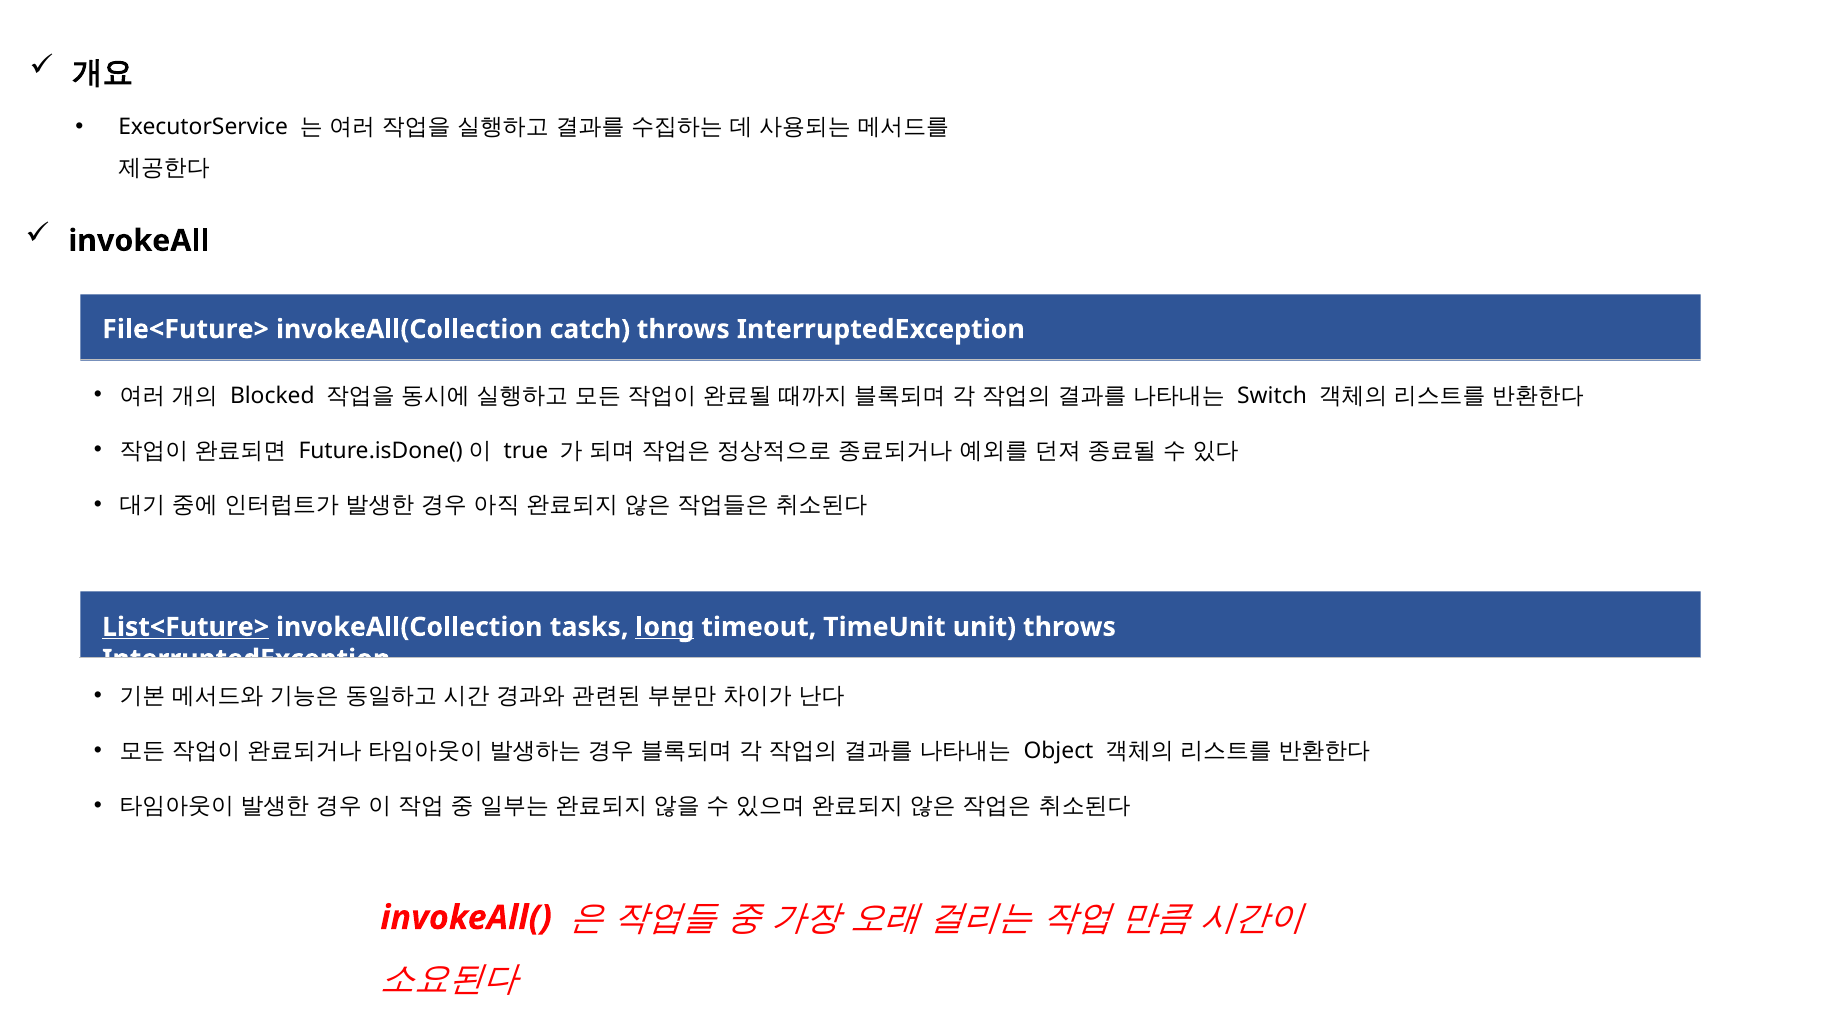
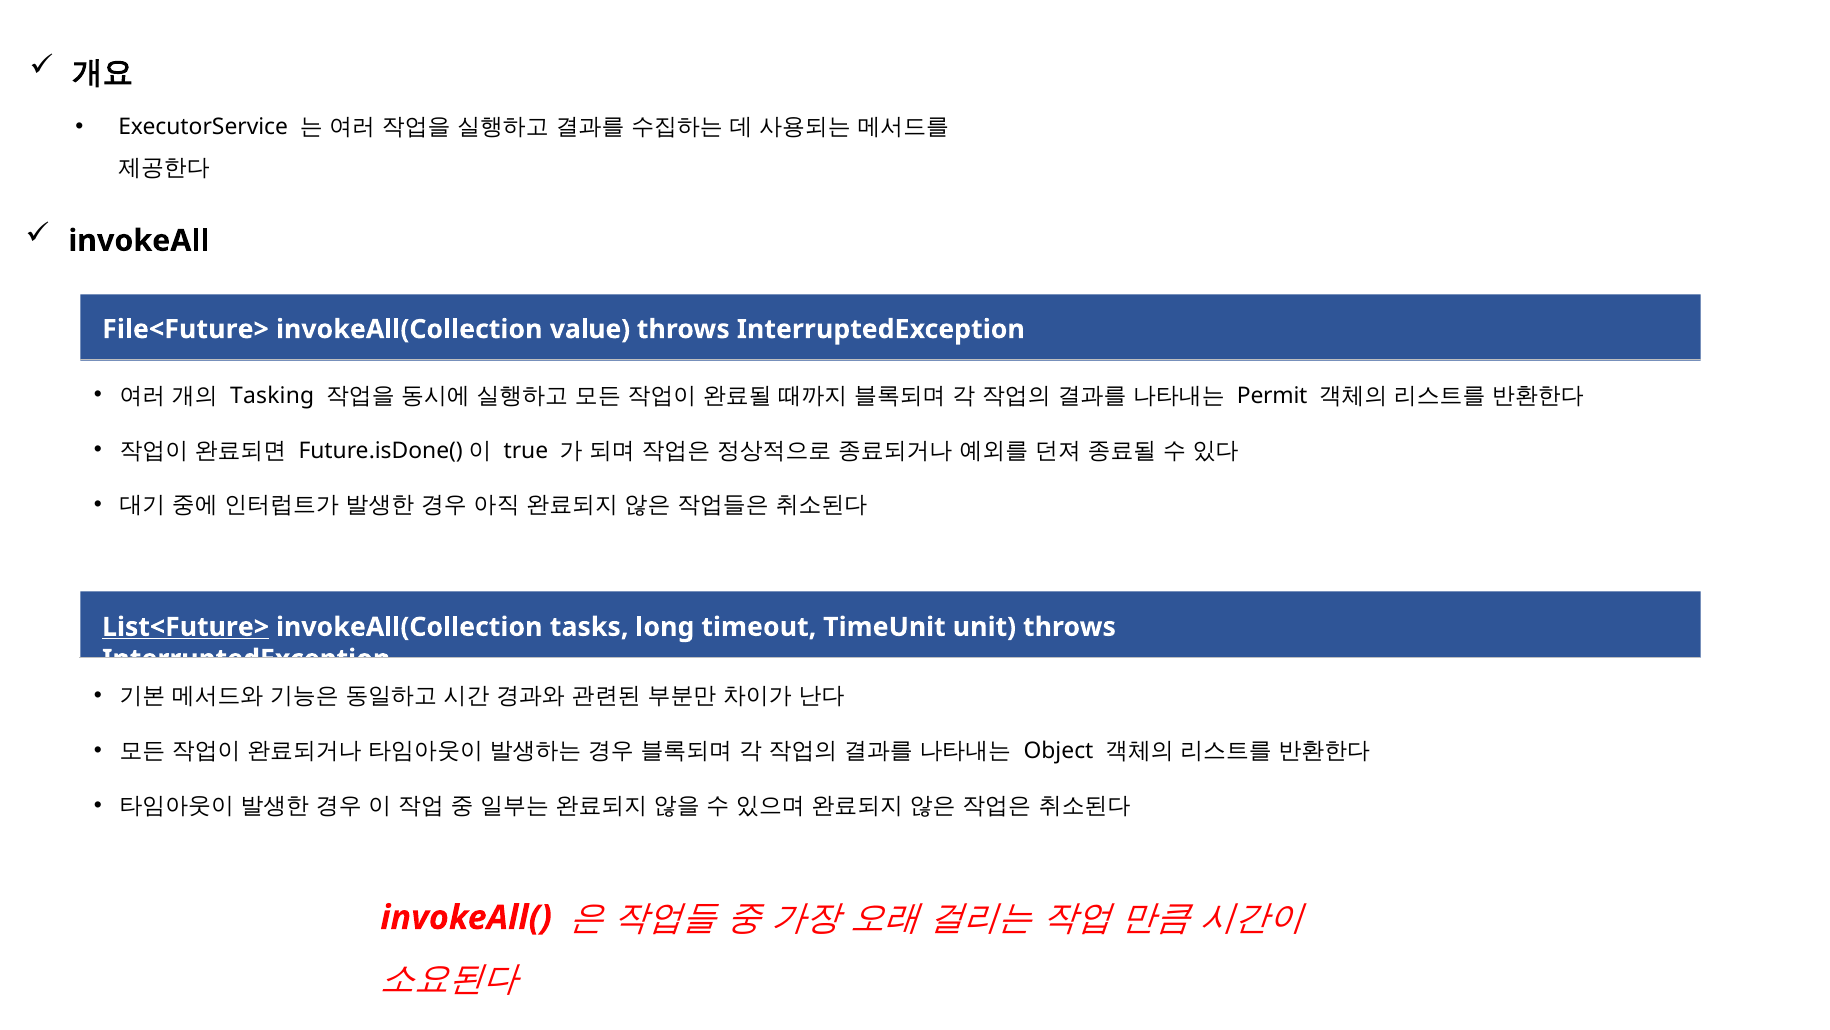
catch: catch -> value (590, 329)
Blocked: Blocked -> Tasking (272, 395)
Switch: Switch -> Permit (1272, 395)
long underline: present -> none (665, 627)
